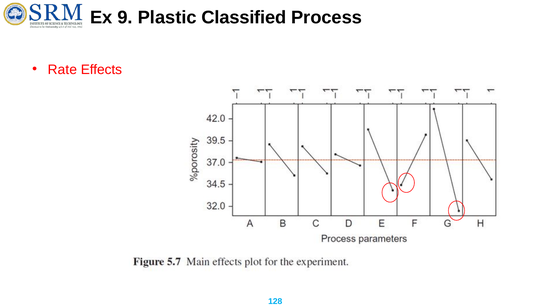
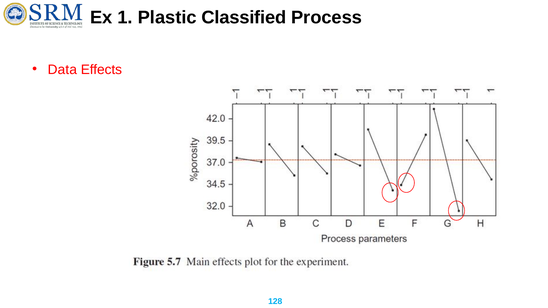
9: 9 -> 1 (125, 18)
Rate: Rate -> Data (62, 70)
